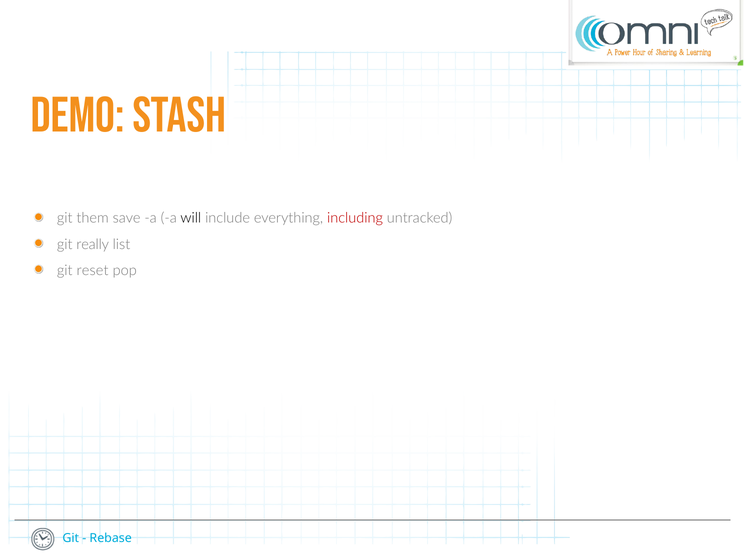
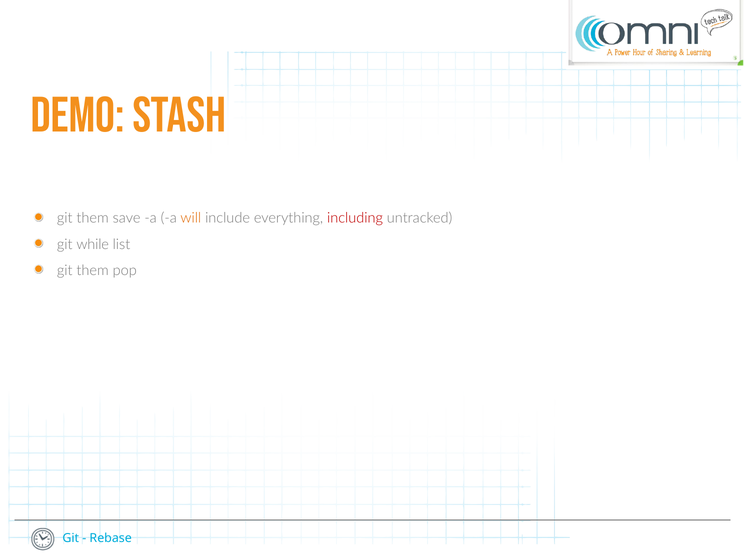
will colour: black -> orange (191, 218)
really: really -> while (93, 244)
reset: reset -> them (93, 270)
